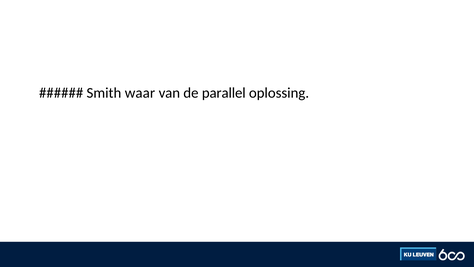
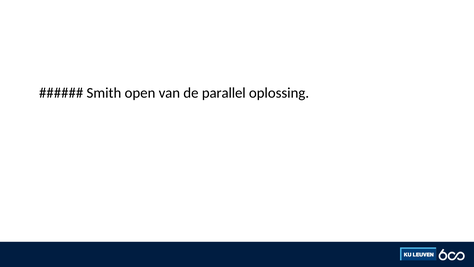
waar: waar -> open (140, 93)
